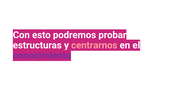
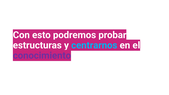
centrarnos colour: pink -> light blue (94, 45)
